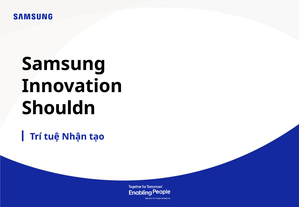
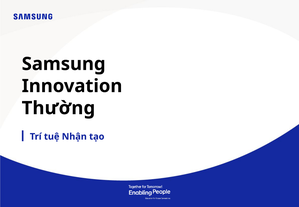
Shouldn: Shouldn -> Thường (58, 108)
